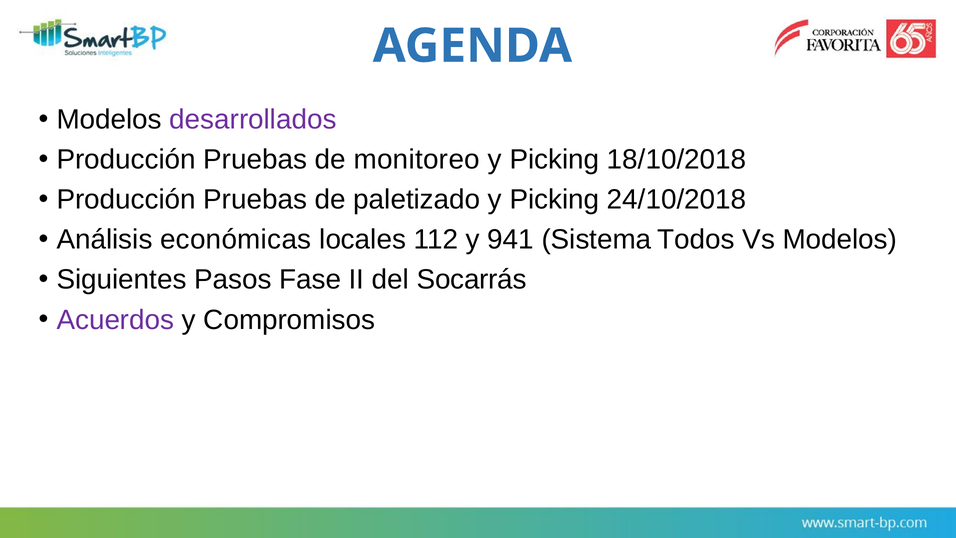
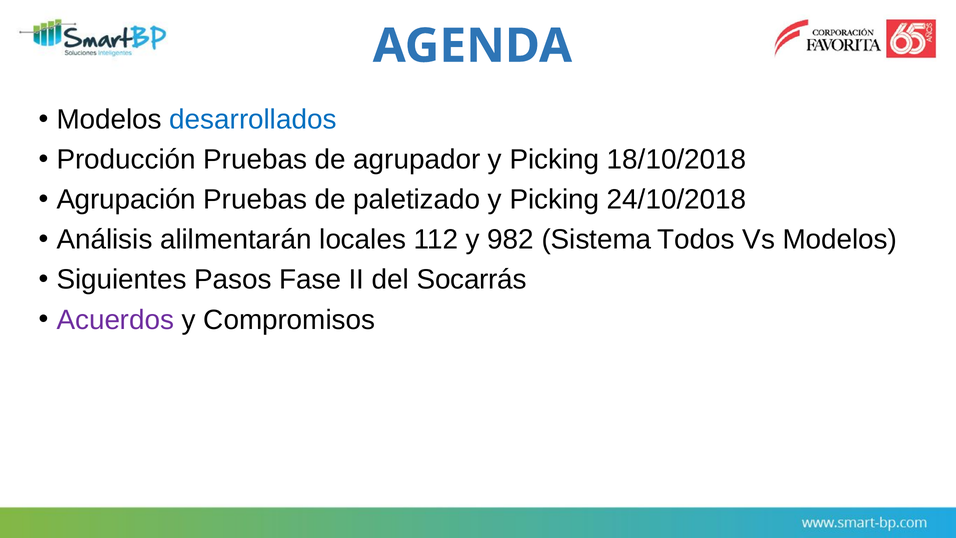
desarrollados colour: purple -> blue (253, 120)
monitoreo: monitoreo -> agrupador (417, 160)
Producción: Producción -> Agrupación (126, 200)
económicas: económicas -> alilmentarán (236, 240)
941: 941 -> 982 (511, 240)
